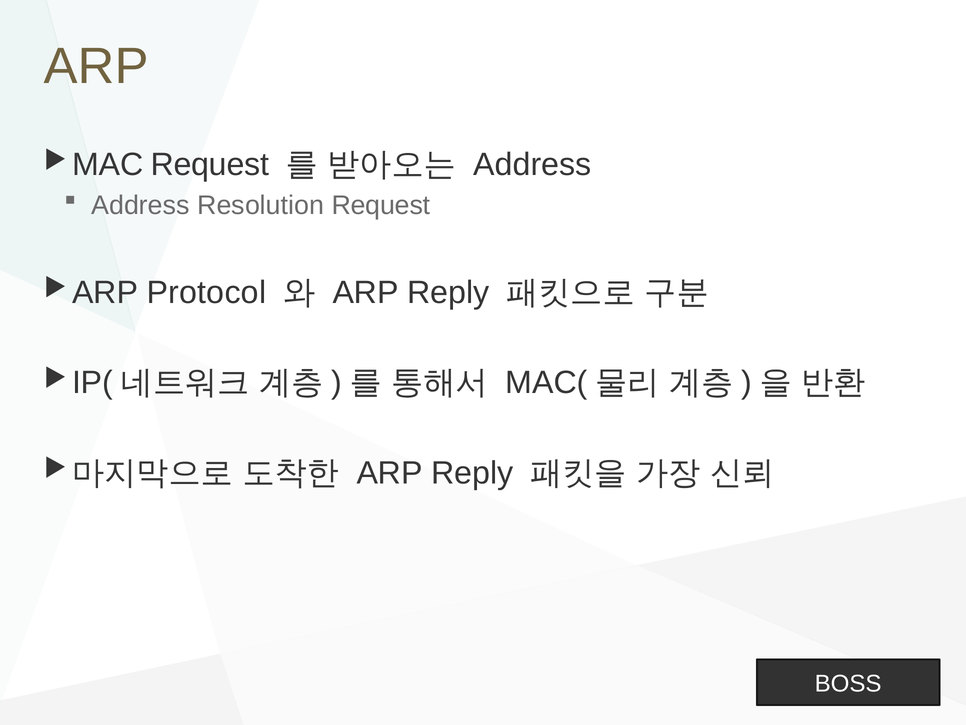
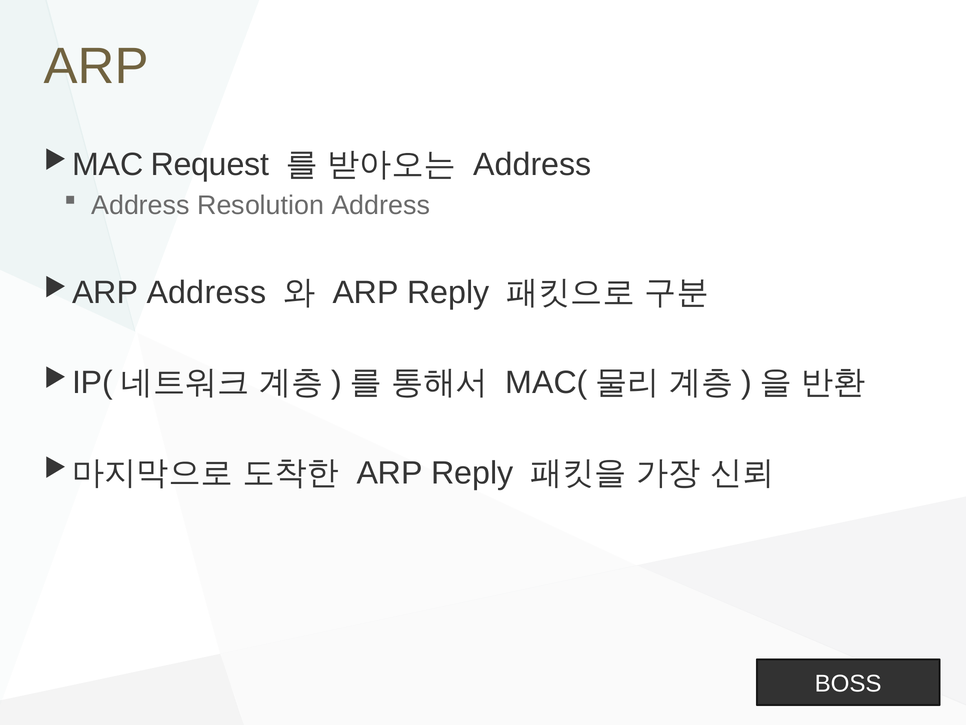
Resolution Request: Request -> Address (381, 205)
Protocol: Protocol -> Address (206, 292)
